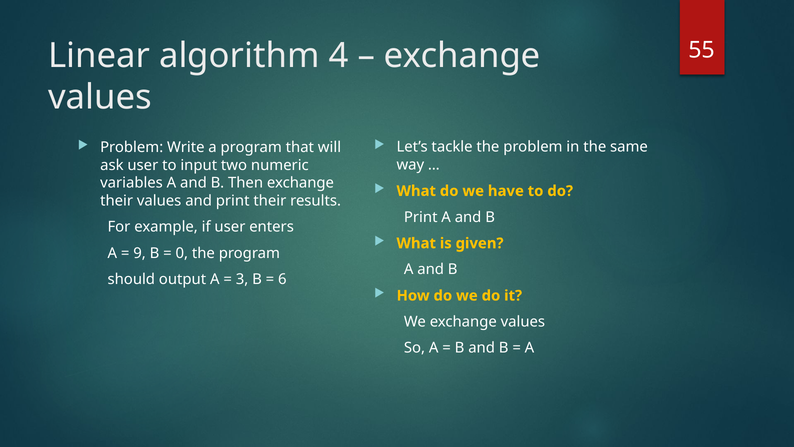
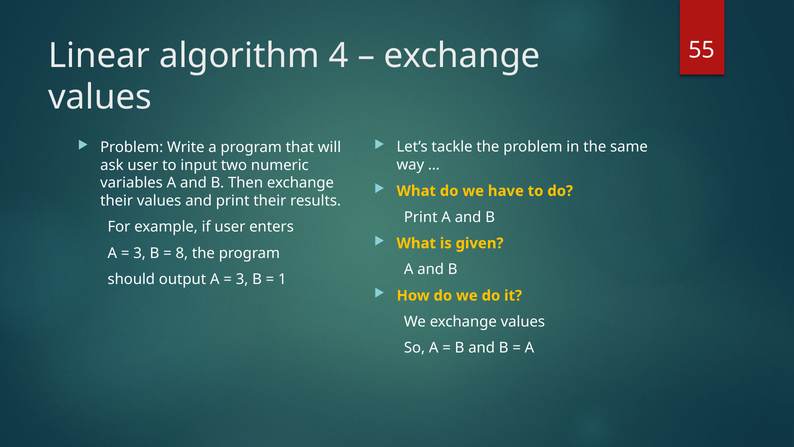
9: 9 -> 3 (140, 253)
0: 0 -> 8 (182, 253)
6: 6 -> 1 (282, 279)
